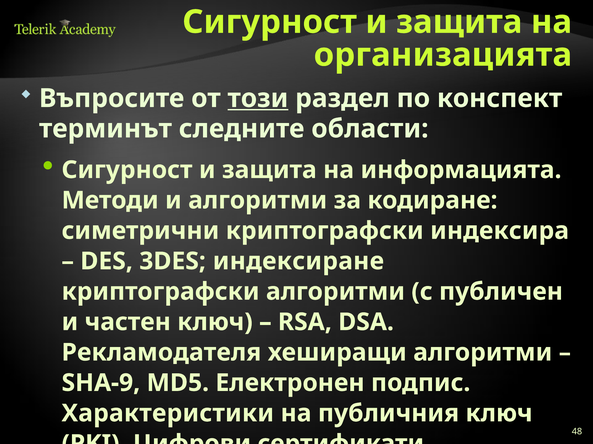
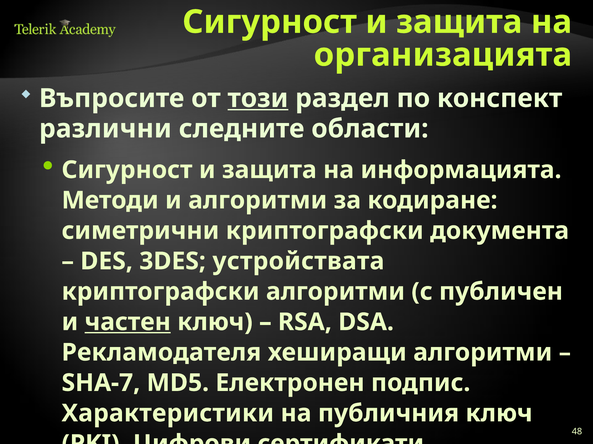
терминът: терминът -> различни (105, 129)
индексира: индексира -> документа (500, 231)
индексиране: индексиране -> устройствата (298, 262)
частен underline: none -> present (128, 323)
SHA-9: SHA-9 -> SHA-7 (101, 383)
